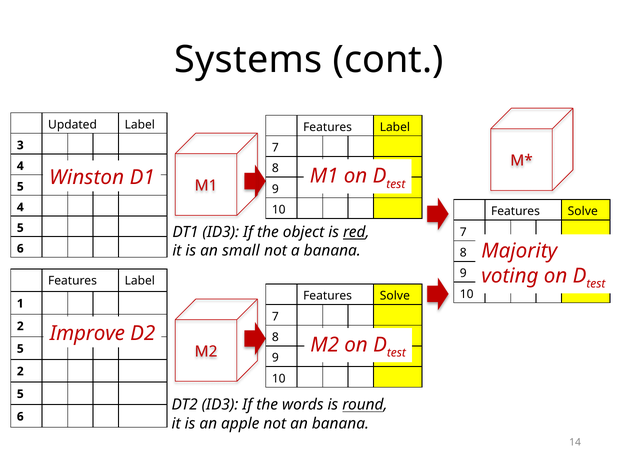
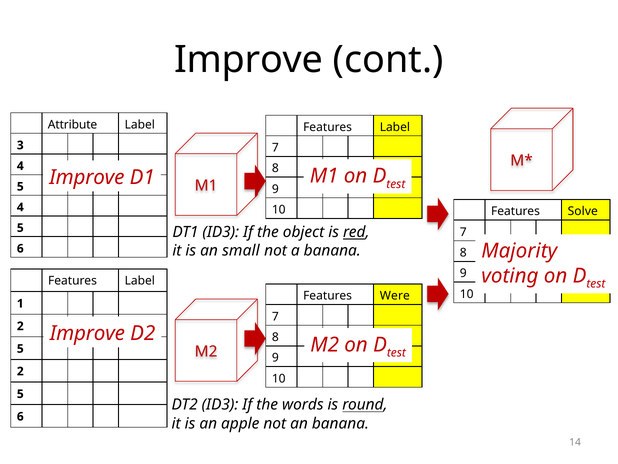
Systems: Systems -> Improve (249, 60)
Updated: Updated -> Attribute (73, 125)
Winston: Winston -> Improve (87, 177)
Solve: Solve -> Were (395, 296)
